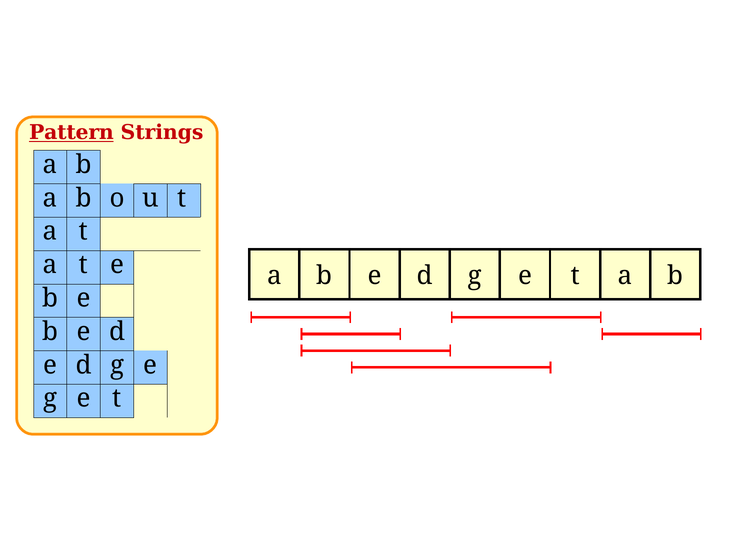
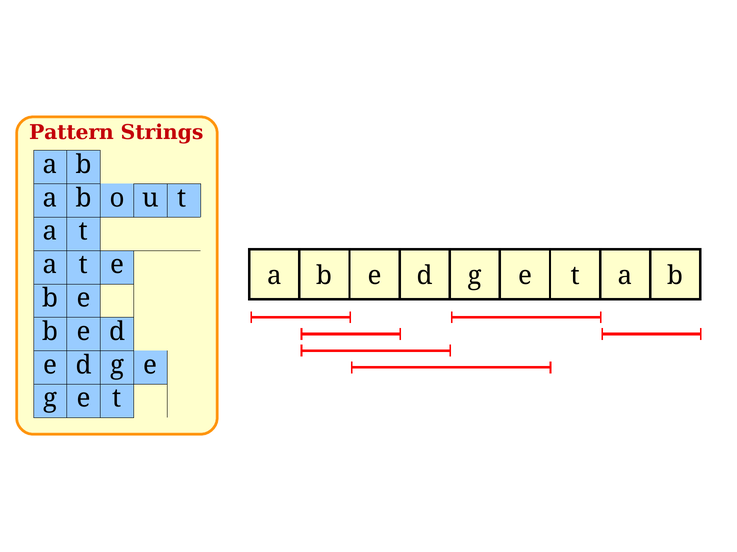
Pattern underline: present -> none (71, 133)
